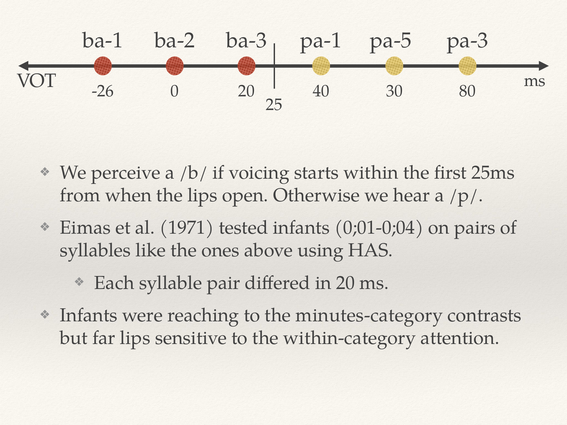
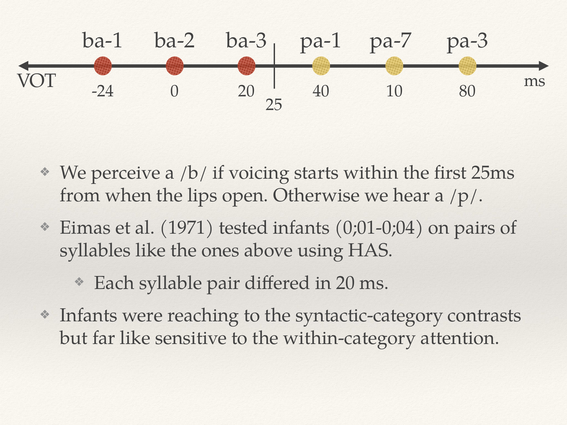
pa-5: pa-5 -> pa-7 (391, 40)
-26: -26 -> -24 (103, 91)
30: 30 -> 10 (394, 91)
minutes-category: minutes-category -> syntactic-category (369, 316)
far lips: lips -> like (135, 338)
